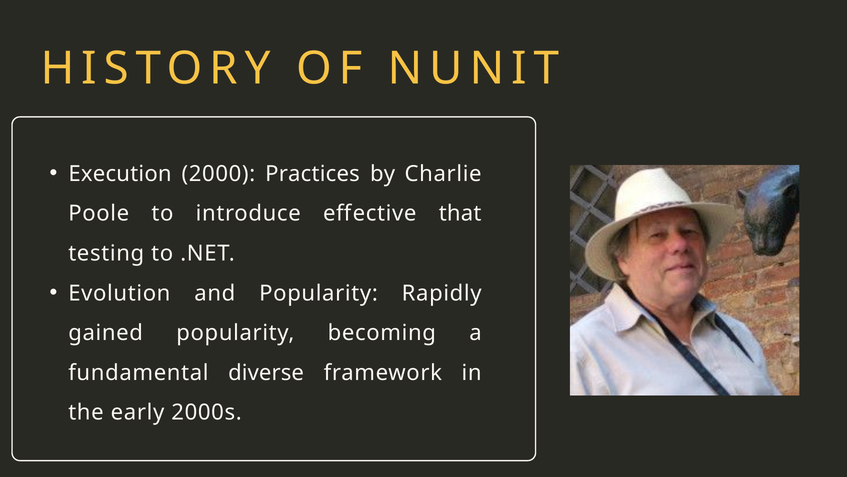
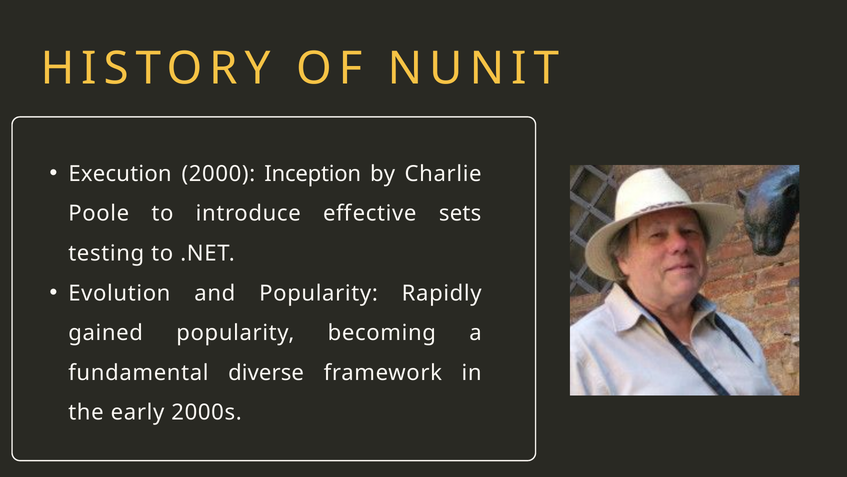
Practices: Practices -> Inception (313, 174)
that: that -> sets (460, 213)
